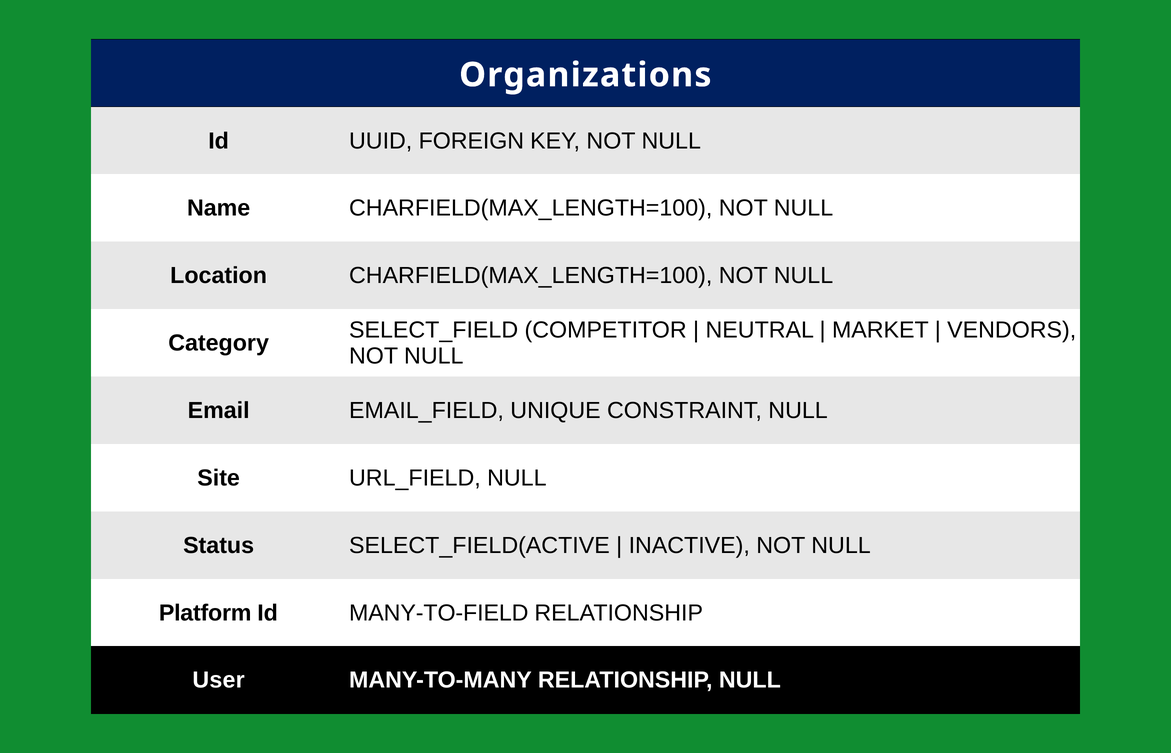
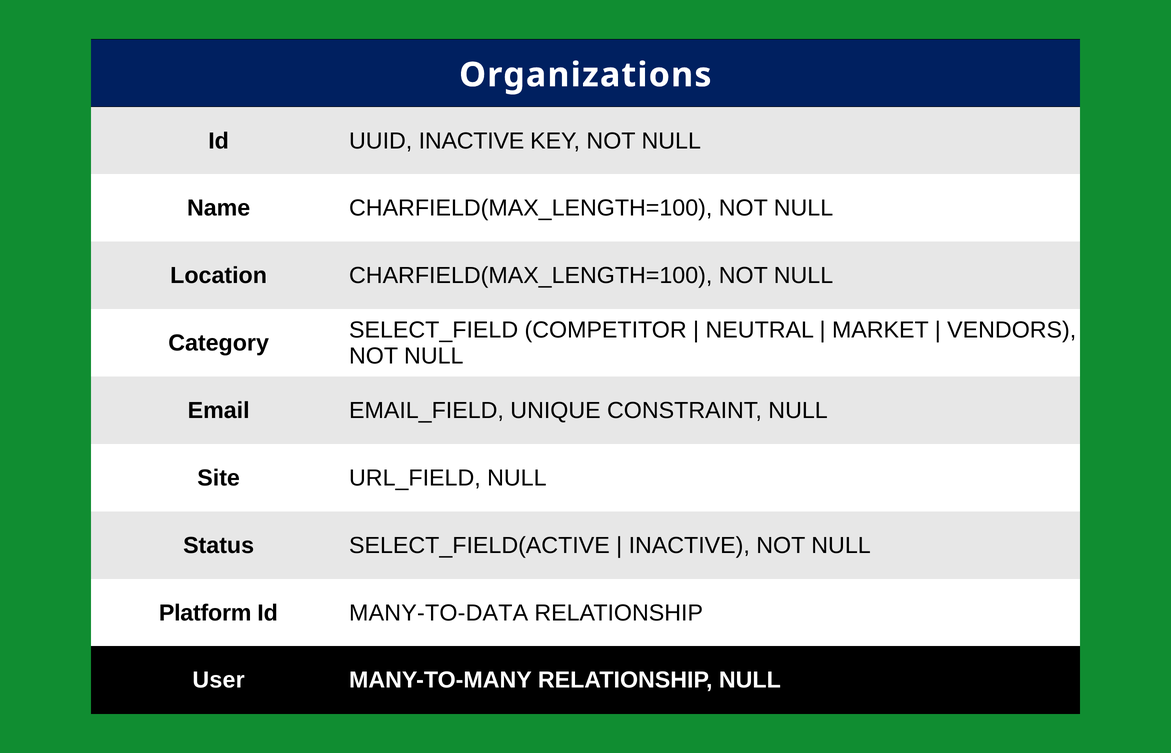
UUID FOREIGN: FOREIGN -> INACTIVE (472, 141)
MANY-TO-FIELD: MANY-TO-FIELD -> MANY-TO-DATA (439, 613)
